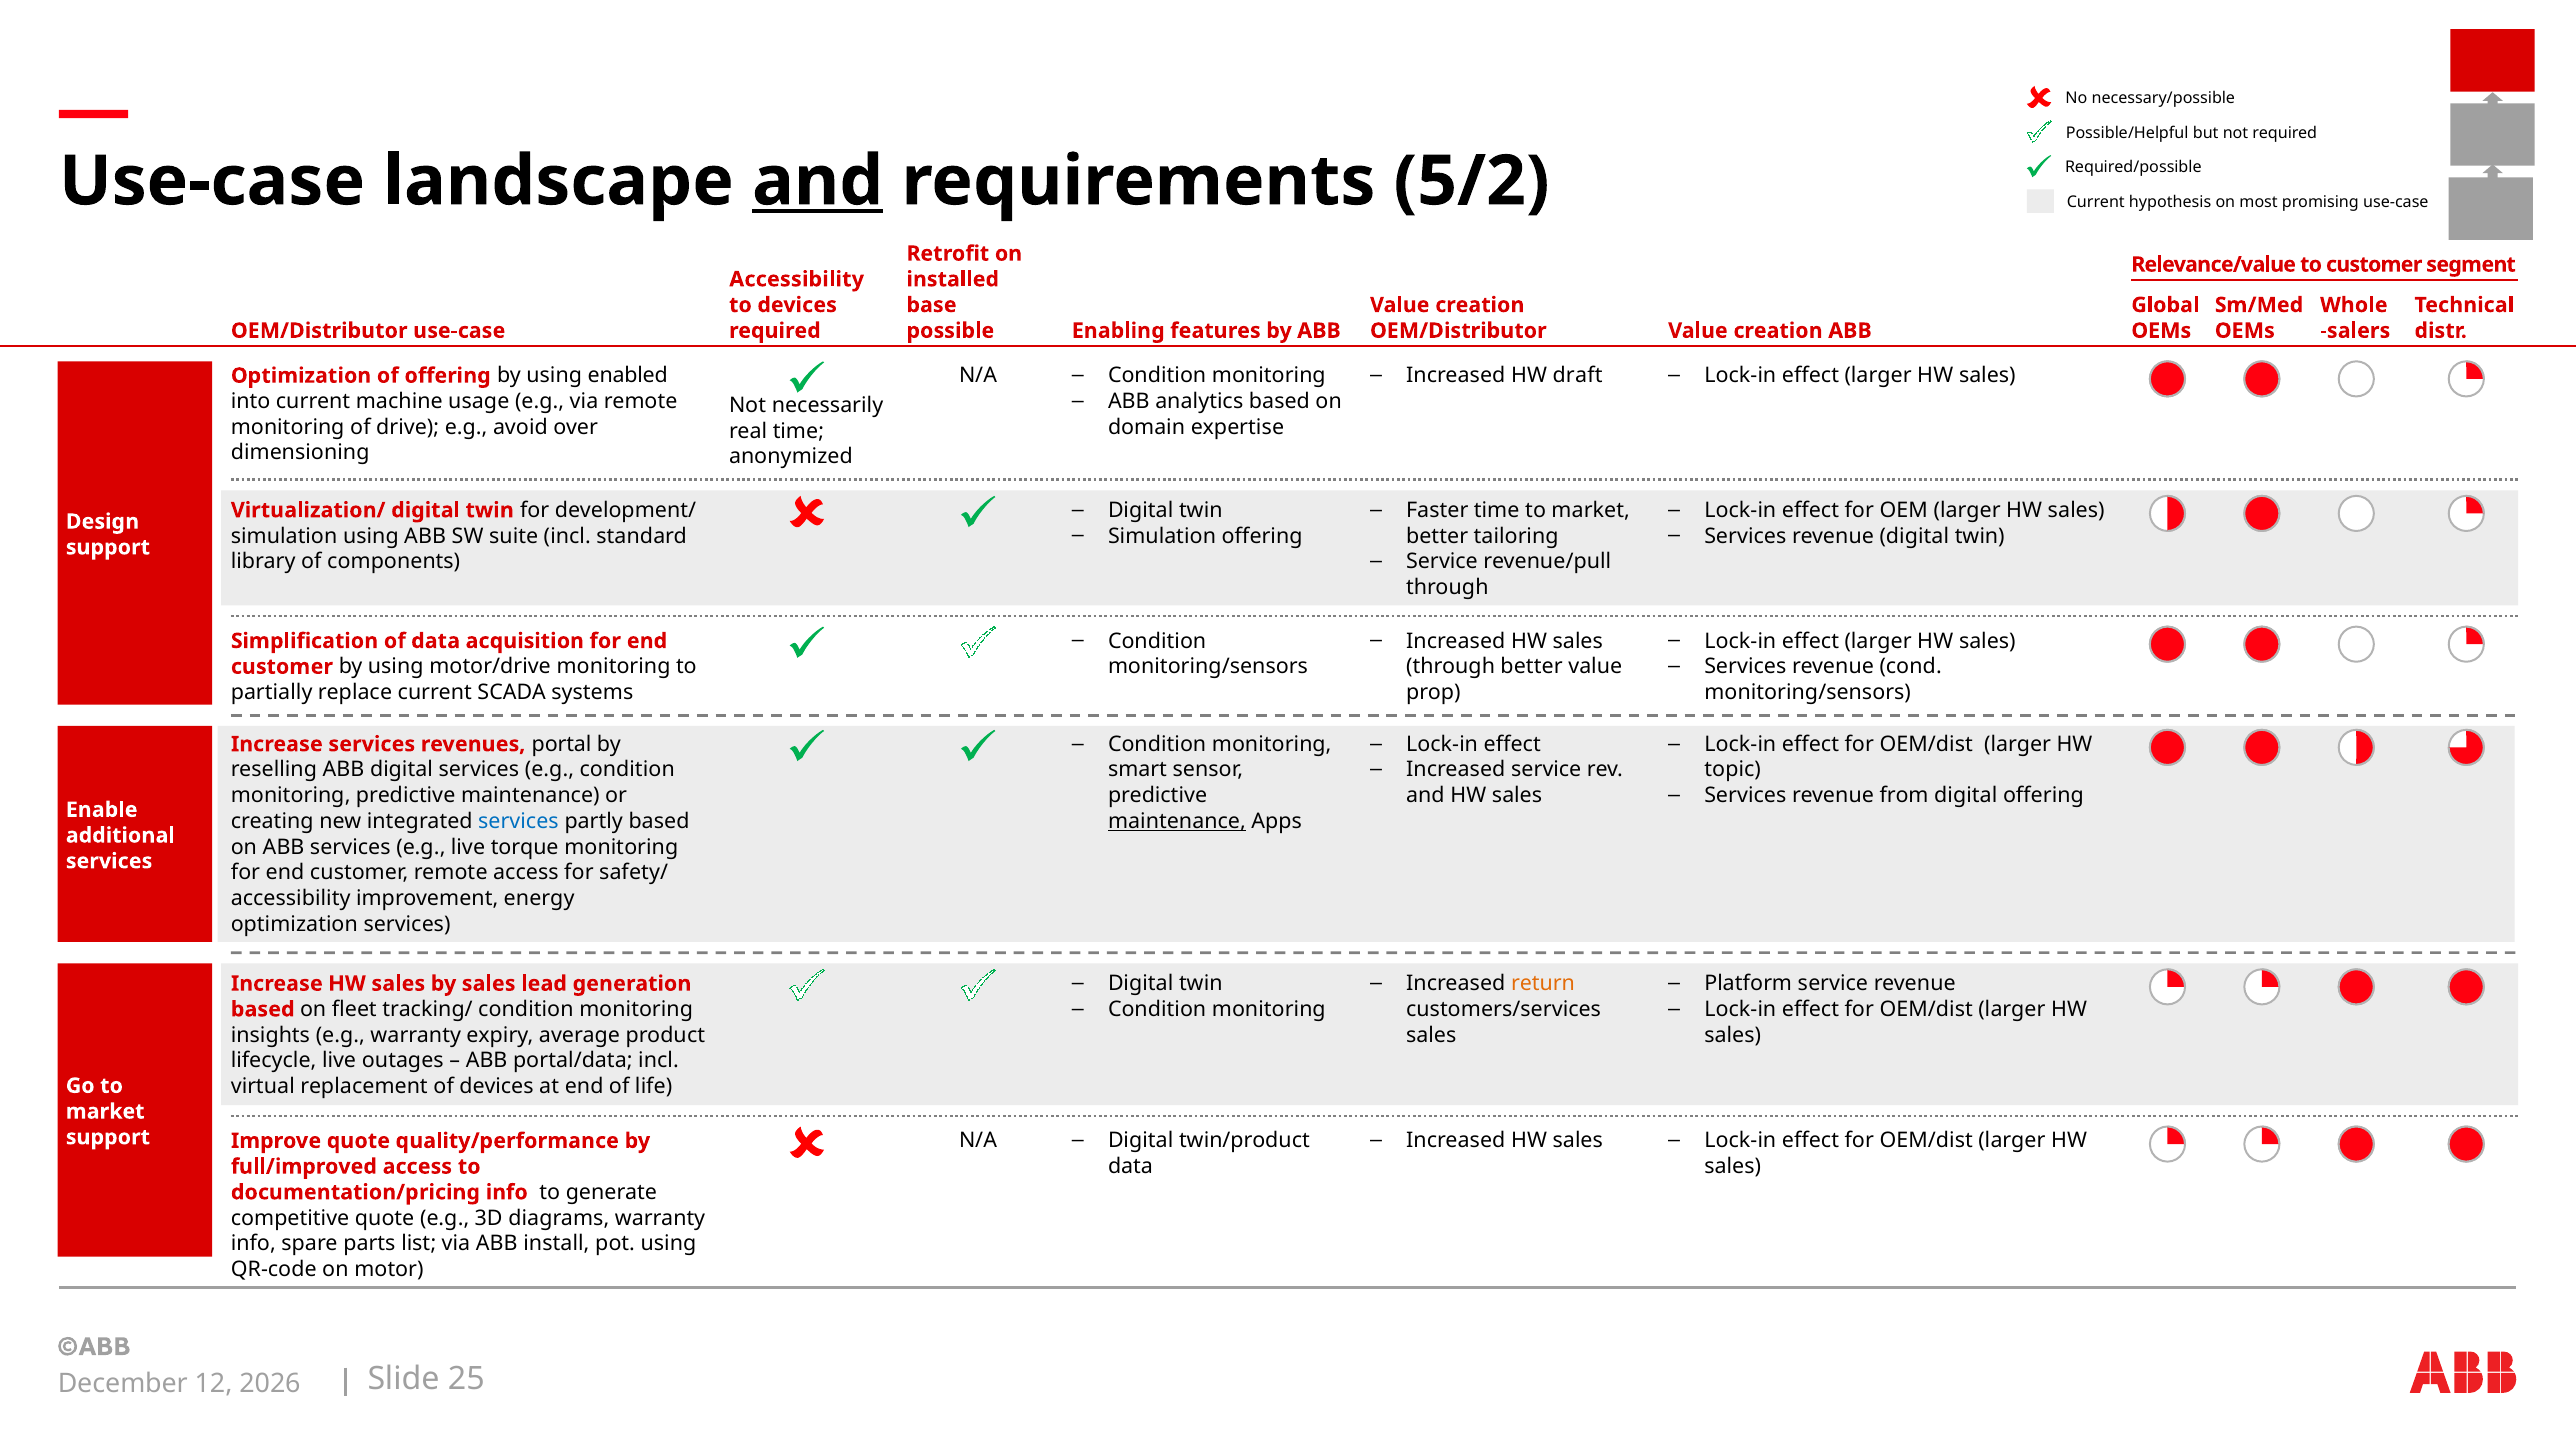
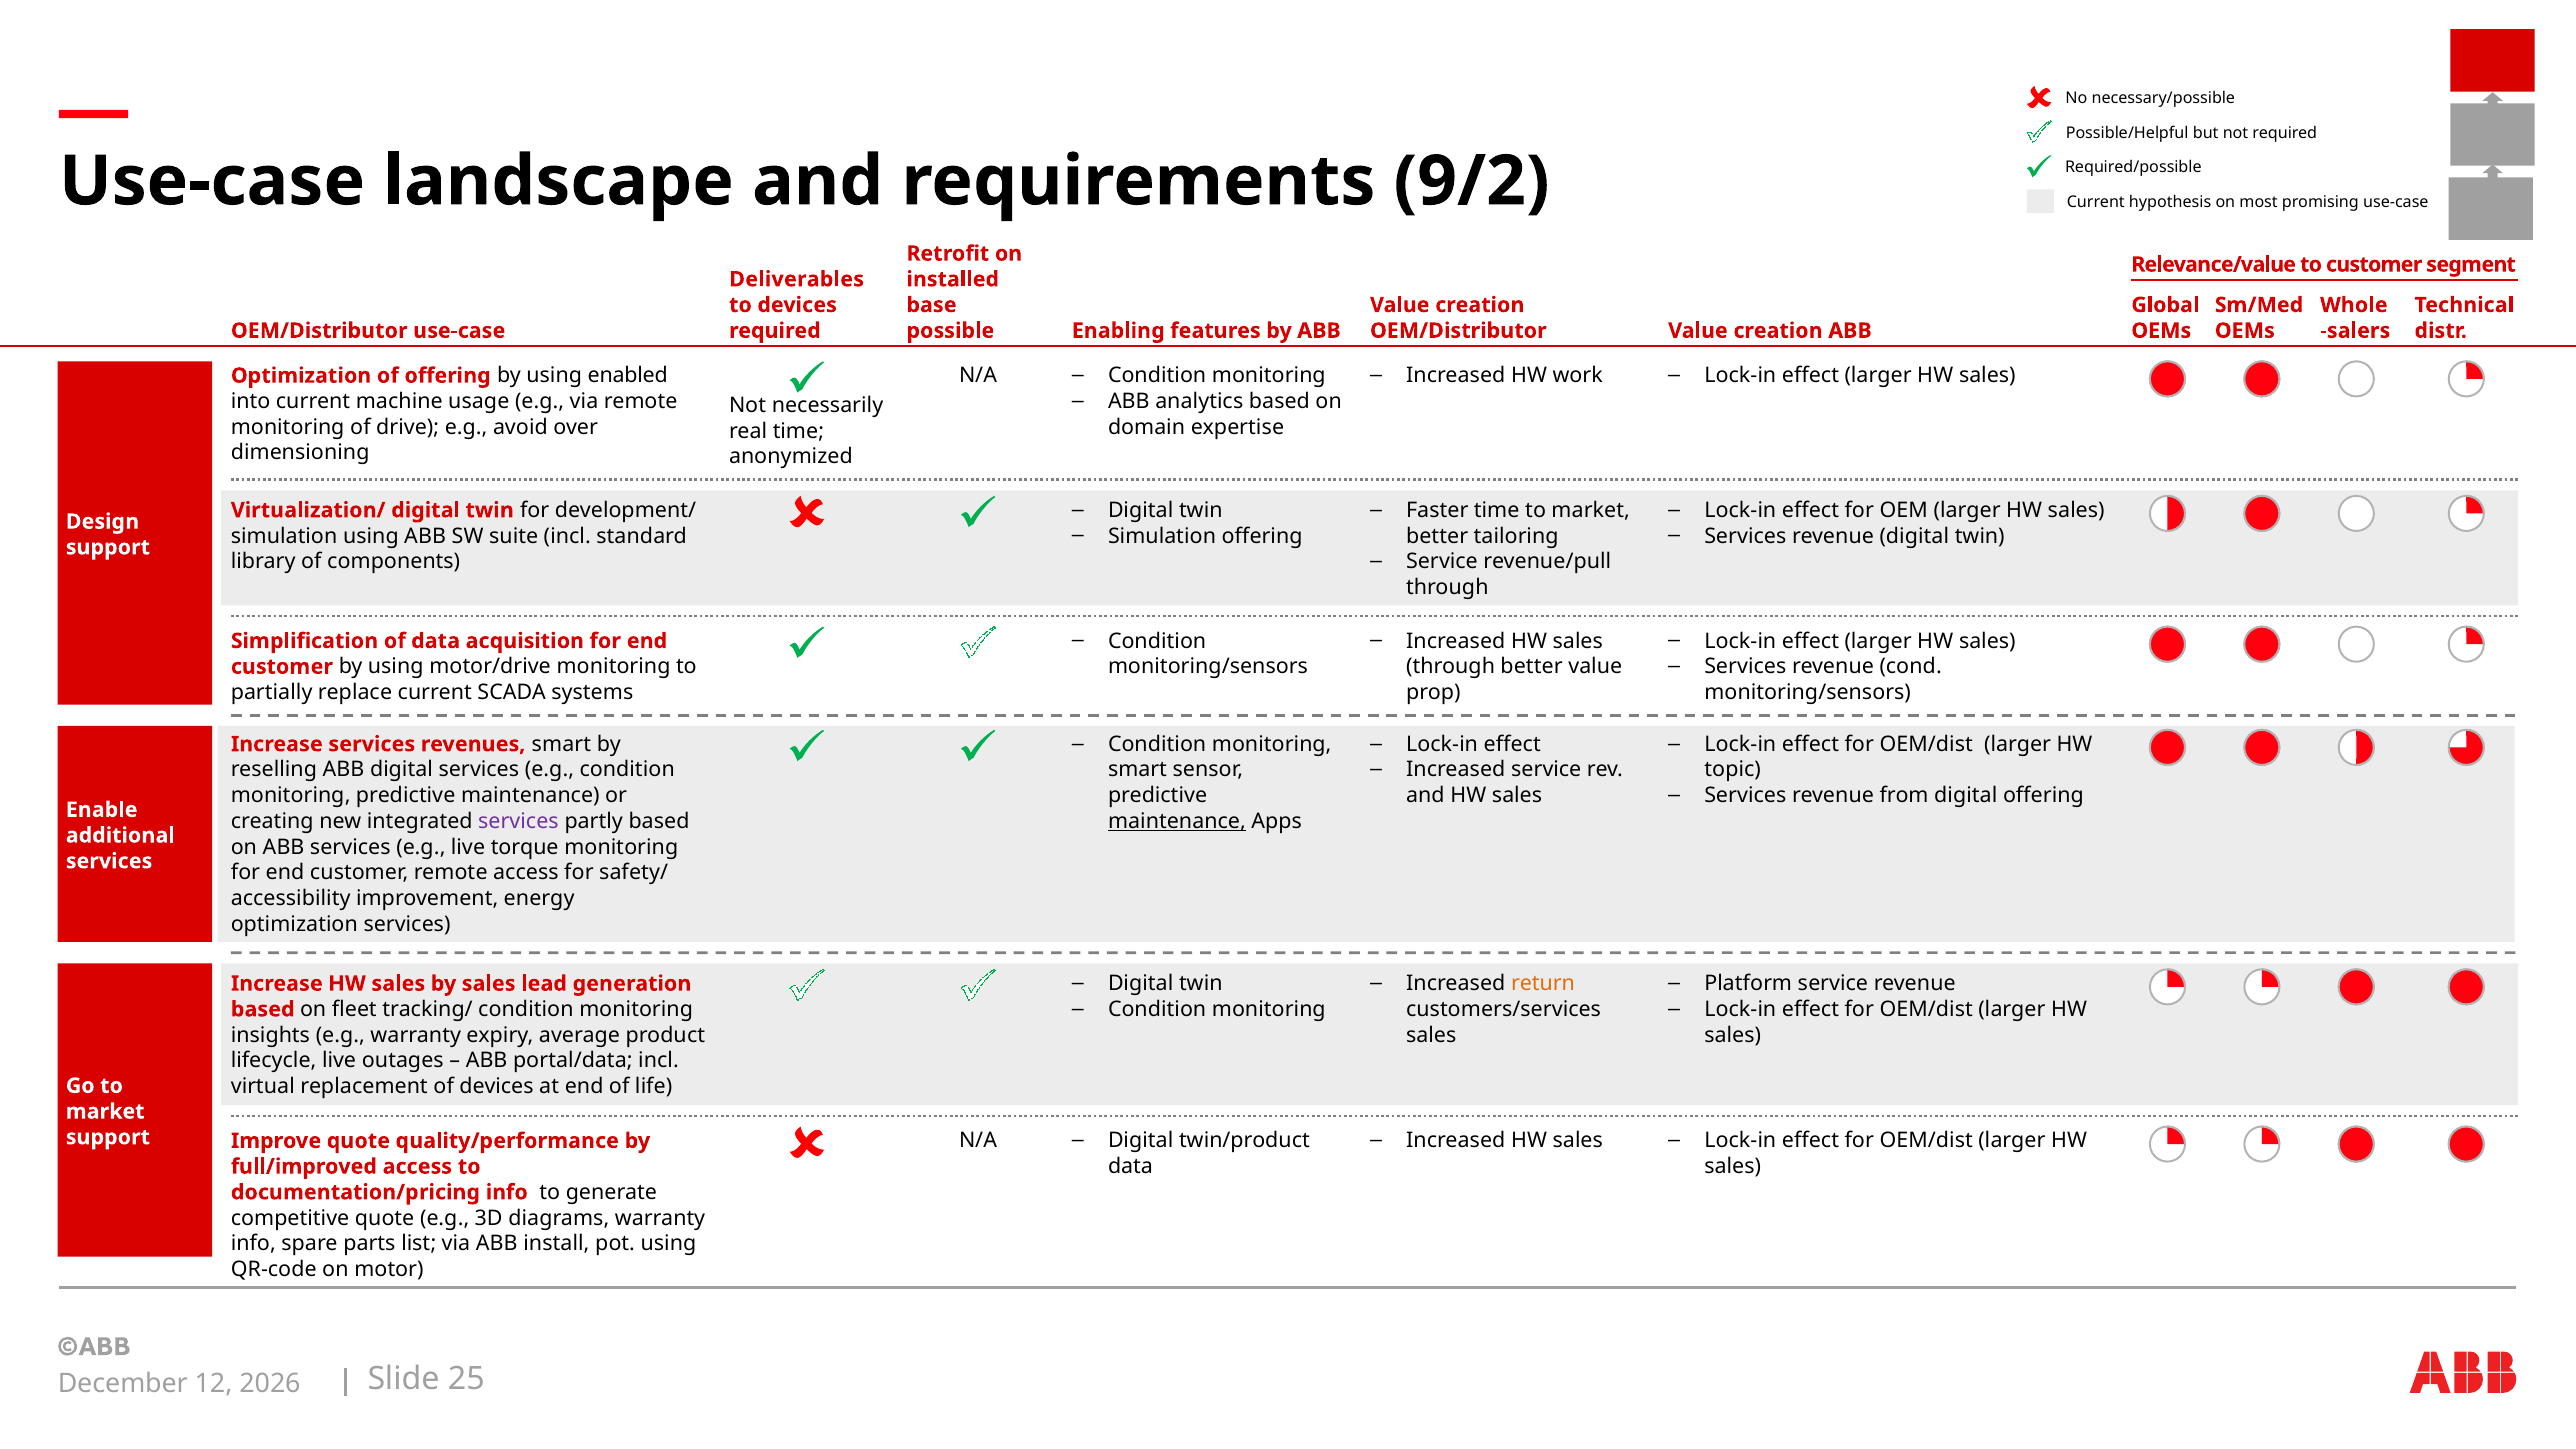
and underline: present -> none (818, 181)
5/2: 5/2 -> 9/2 (1472, 181)
Accessibility: Accessibility -> Deliverables (797, 279)
draft: draft -> work (1578, 376)
revenues portal: portal -> smart (561, 744)
services colour: blue -> purple (518, 821)
